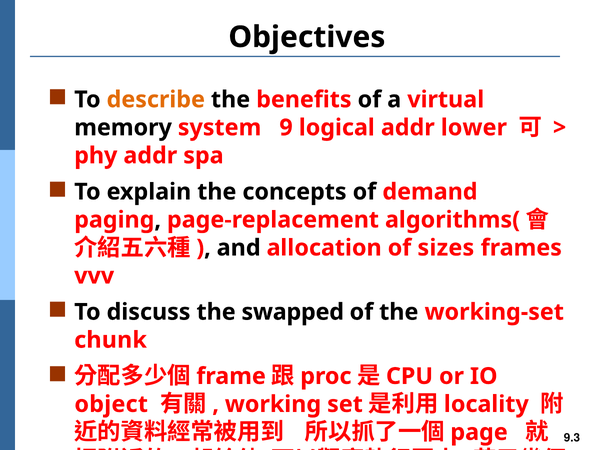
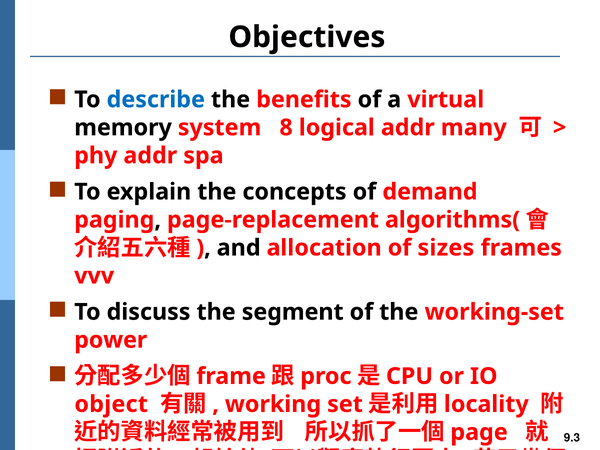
describe colour: orange -> blue (156, 100)
9: 9 -> 8 (286, 128)
lower: lower -> many (474, 128)
swapped: swapped -> segment (293, 312)
chunk: chunk -> power (111, 340)
